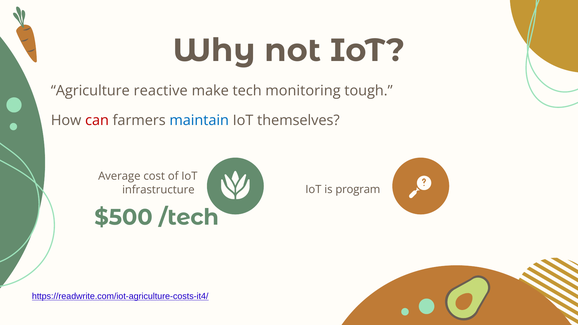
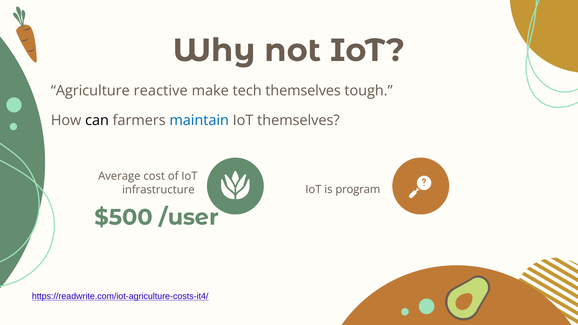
tech monitoring: monitoring -> themselves (303, 91)
can colour: red -> black (97, 120)
/tech: /tech -> /user (189, 217)
